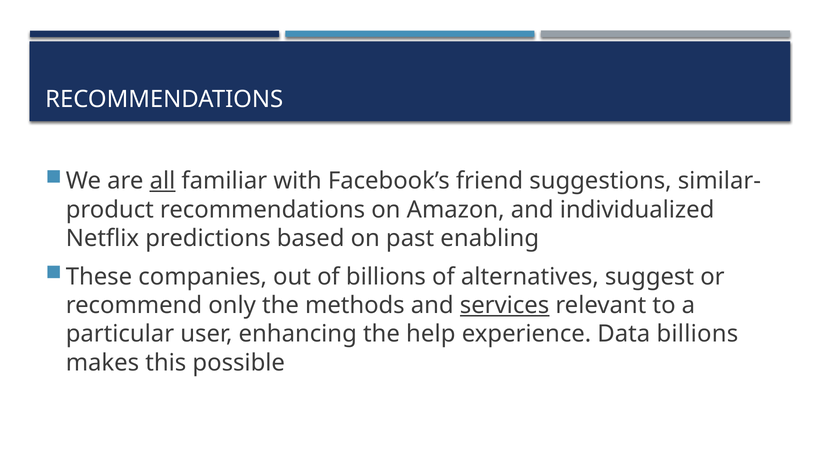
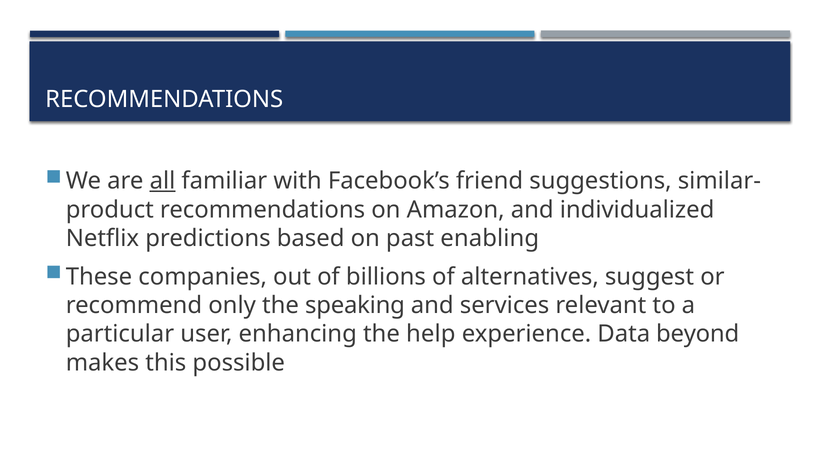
methods: methods -> speaking (355, 306)
services underline: present -> none (505, 306)
Data billions: billions -> beyond (698, 334)
